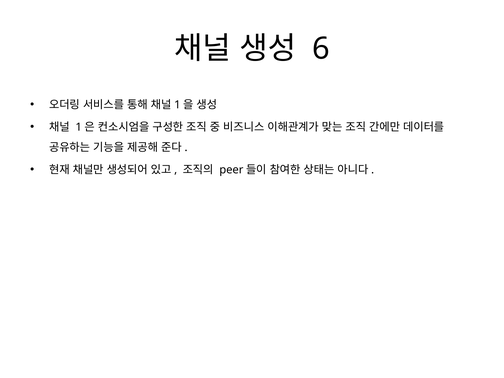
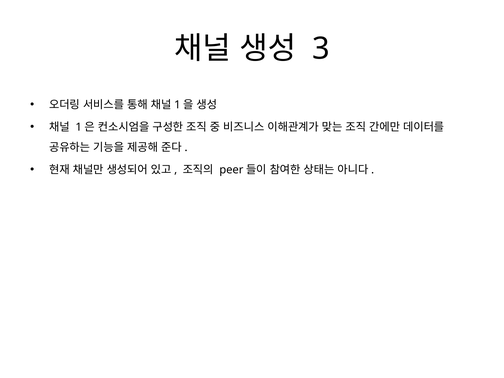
6: 6 -> 3 (321, 49)
